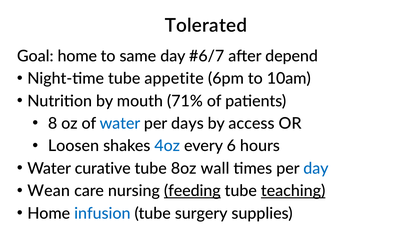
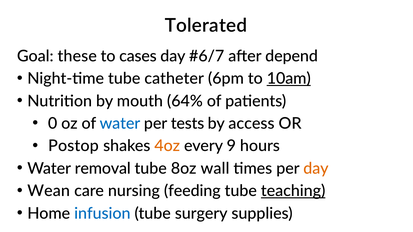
Goal home: home -> these (77, 56)
same: same -> cases (138, 56)
appetite: appetite -> catheter (174, 79)
10am underline: none -> present (289, 79)
71%: 71% -> 64% (185, 101)
8: 8 -> 0 (53, 124)
days: days -> tests (188, 124)
Loosen: Loosen -> Postop (73, 146)
4oz colour: blue -> orange (167, 146)
6: 6 -> 9 (231, 146)
curative: curative -> removal (103, 169)
day colour: blue -> orange (316, 169)
feeding underline: present -> none (192, 191)
